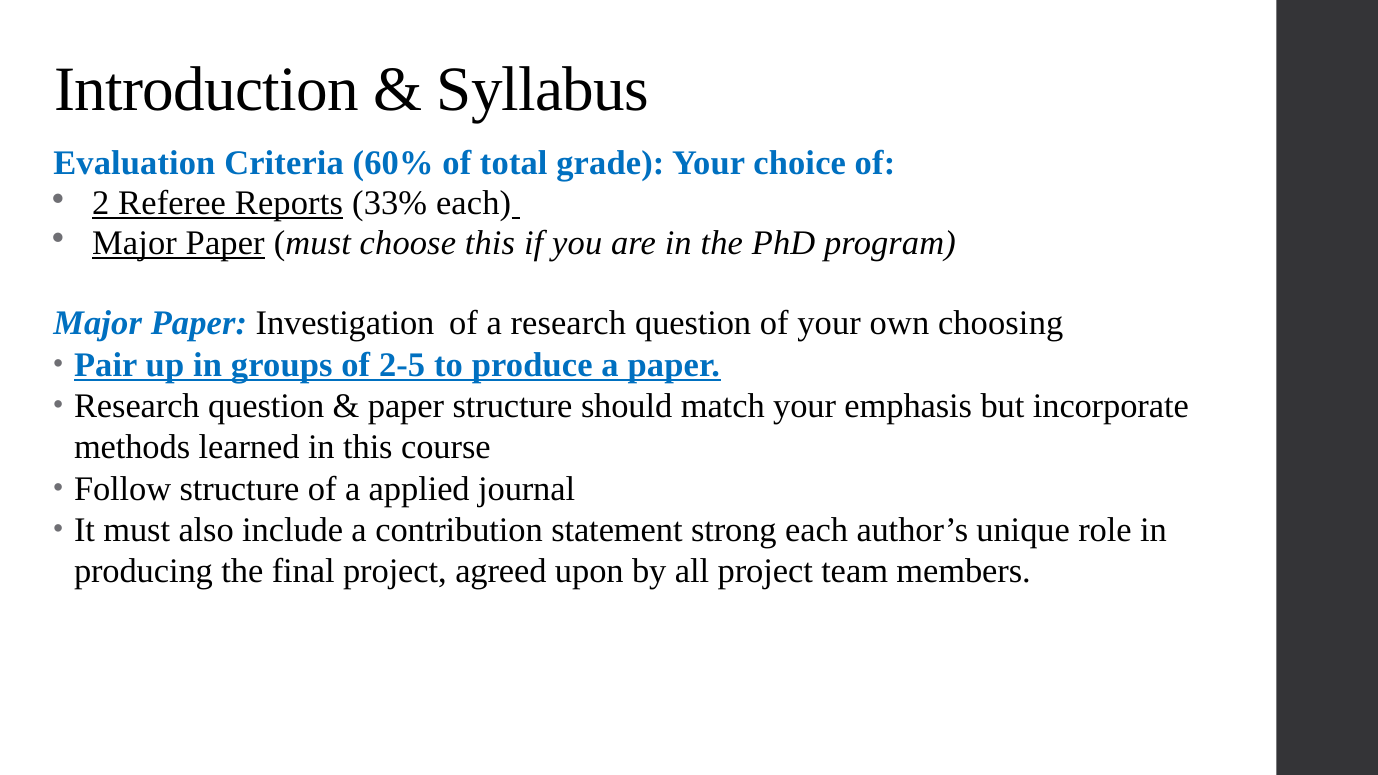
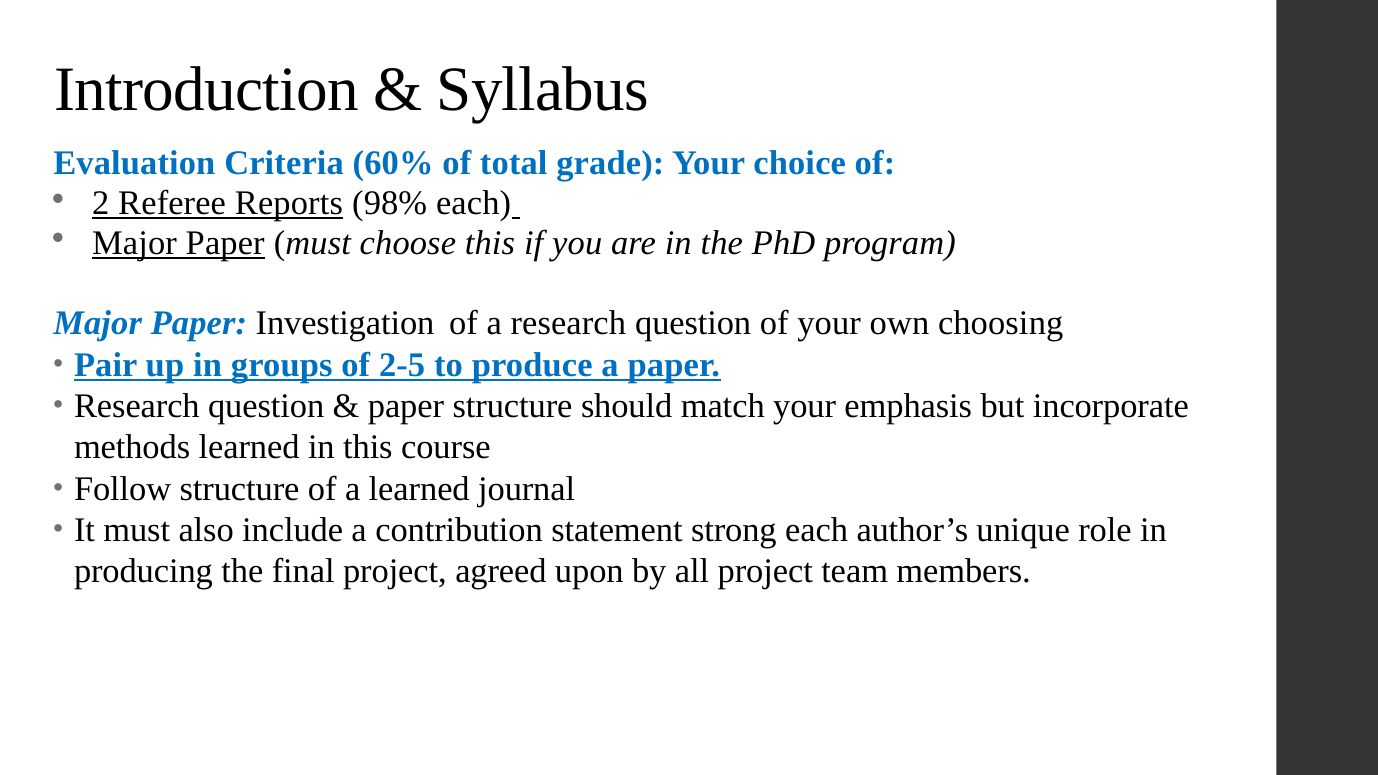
33%: 33% -> 98% (390, 203)
a applied: applied -> learned (419, 489)
